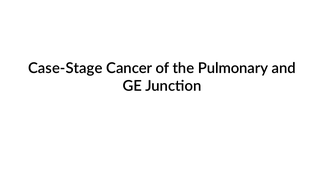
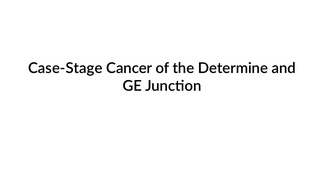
Pulmonary: Pulmonary -> Determine (233, 68)
